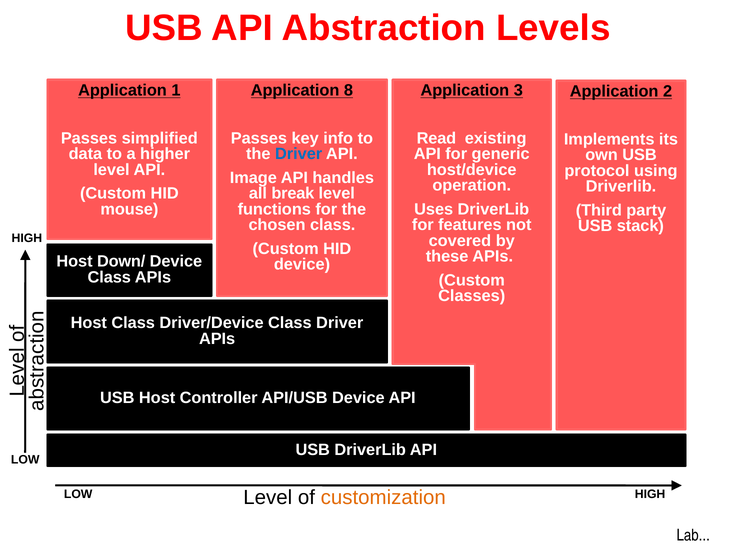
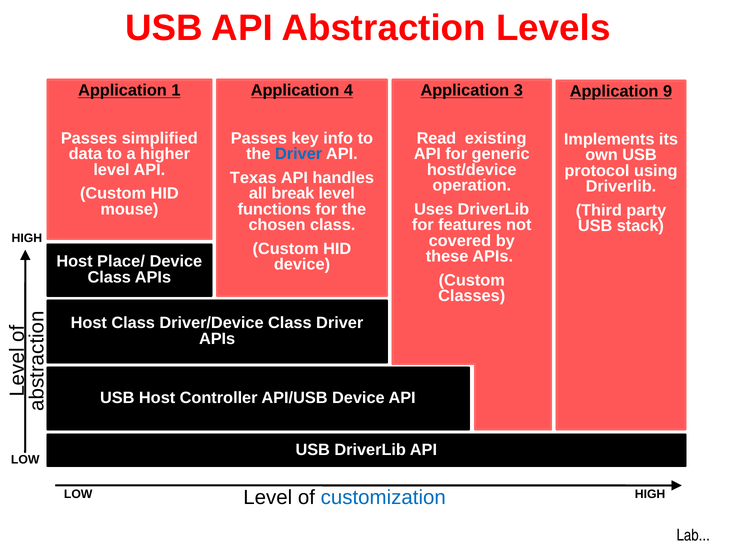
8: 8 -> 4 (349, 91)
2: 2 -> 9 (668, 92)
Image: Image -> Texas (253, 178)
Down/: Down/ -> Place/ (121, 261)
customization colour: orange -> blue (383, 498)
